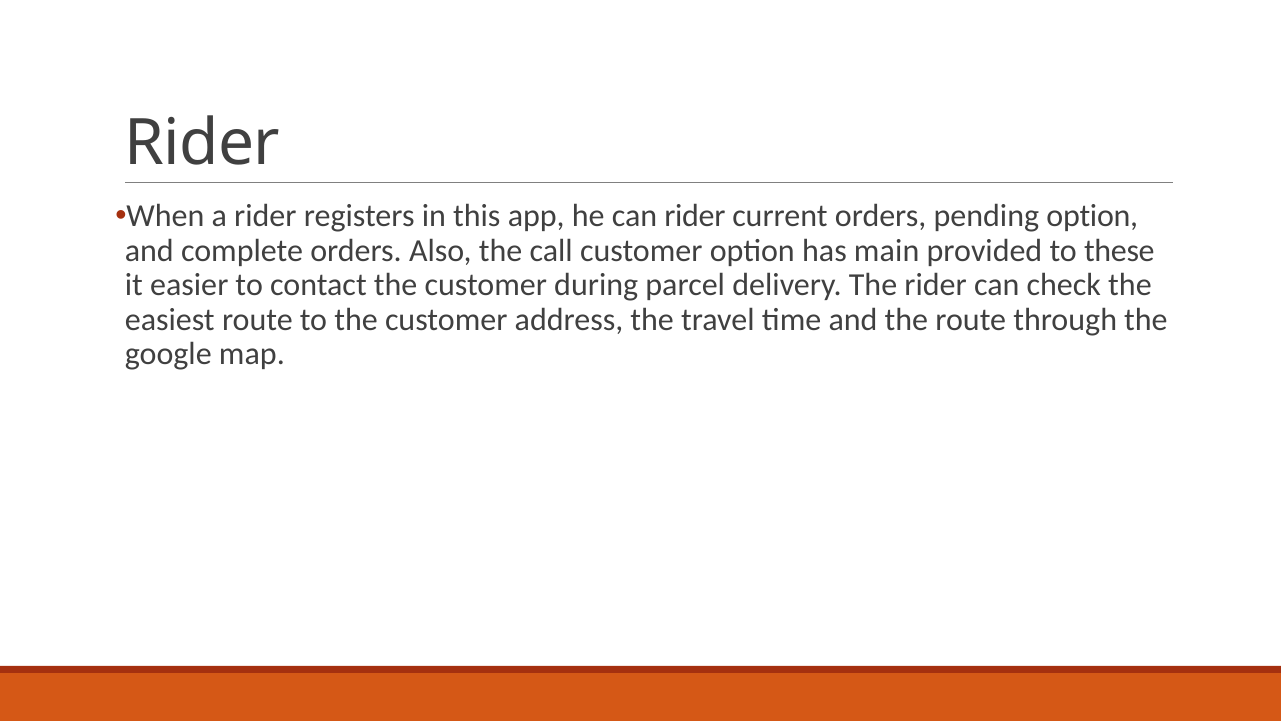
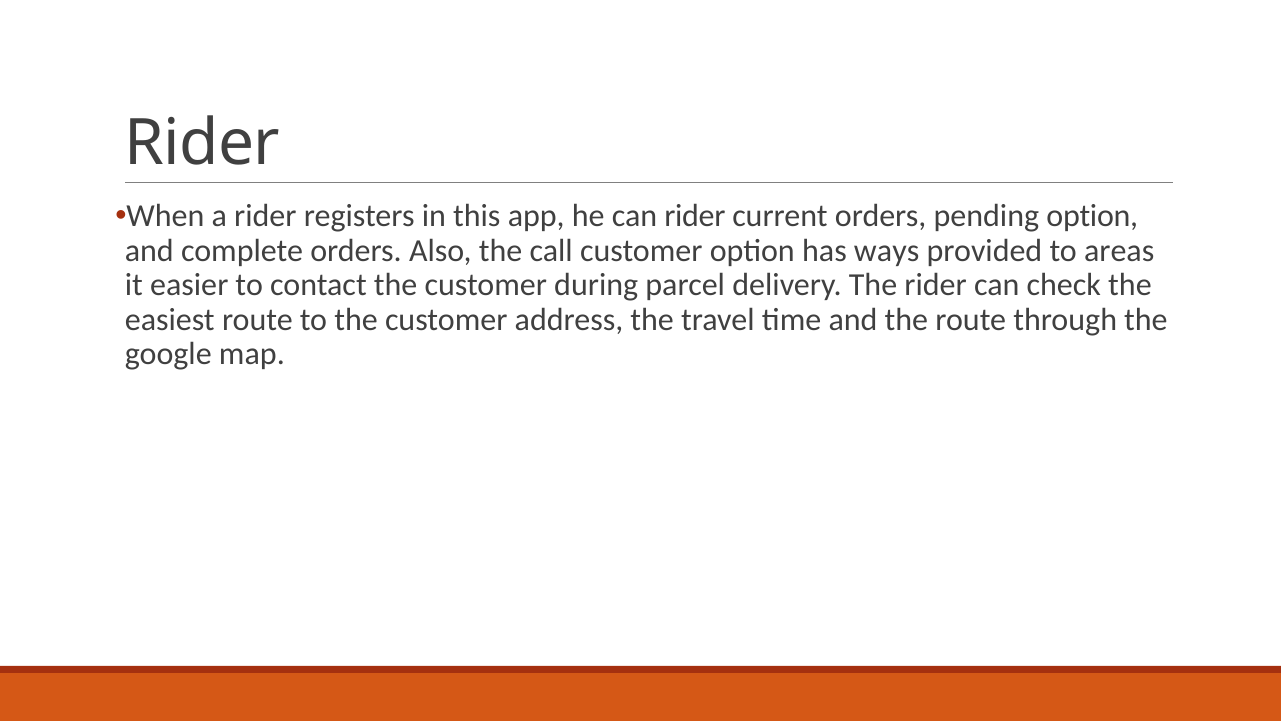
main: main -> ways (887, 250)
these: these -> areas (1119, 250)
